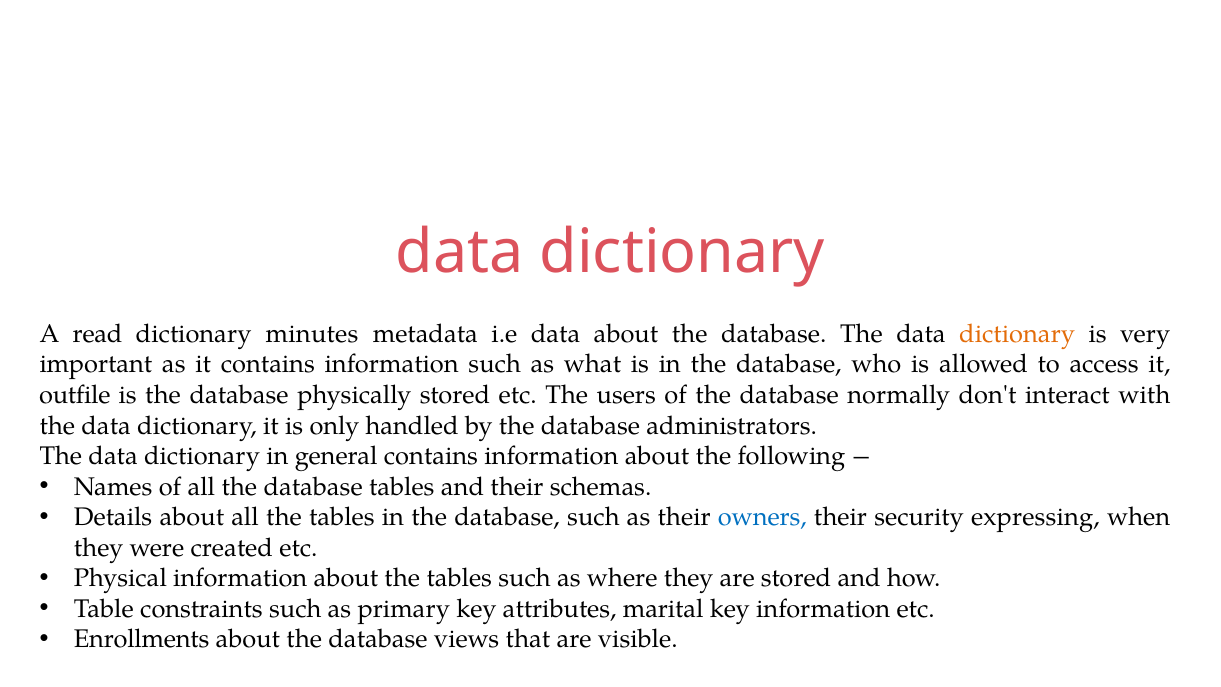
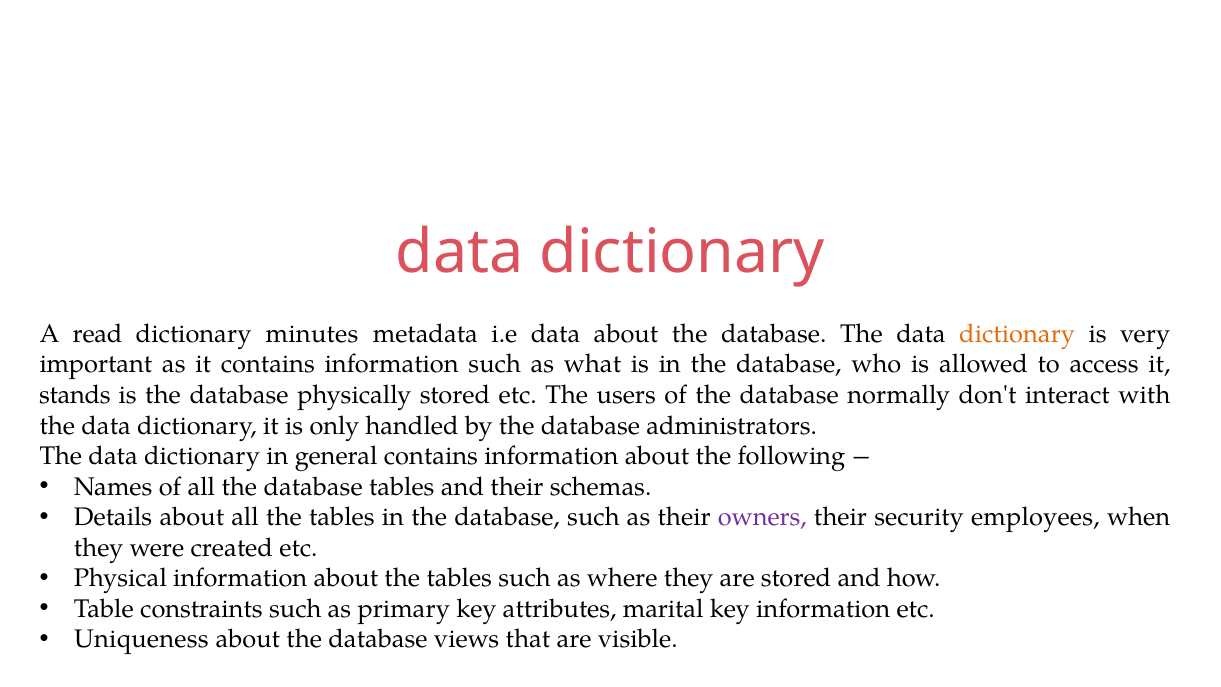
outfile: outfile -> stands (75, 395)
owners colour: blue -> purple (762, 517)
expressing: expressing -> employees (1035, 517)
Enrollments: Enrollments -> Uniqueness (141, 639)
